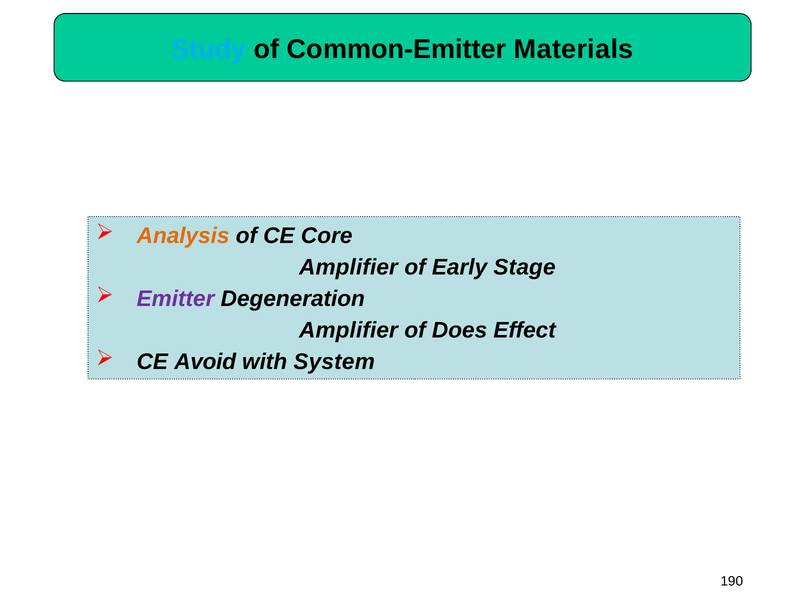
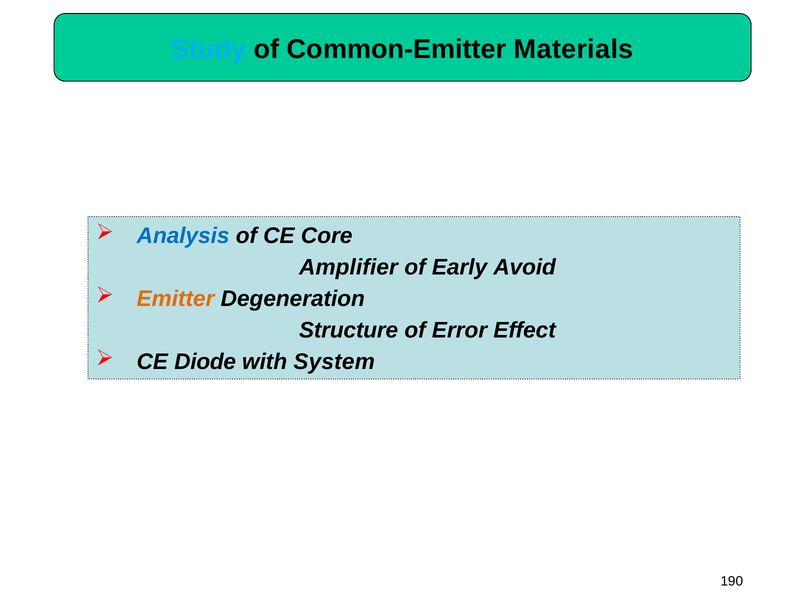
Analysis colour: orange -> blue (183, 236)
Stage: Stage -> Avoid (525, 267)
Emitter colour: purple -> orange (176, 299)
Amplifier: Amplifier -> Structure (349, 330)
Does: Does -> Error (460, 330)
Avoid: Avoid -> Diode (205, 362)
